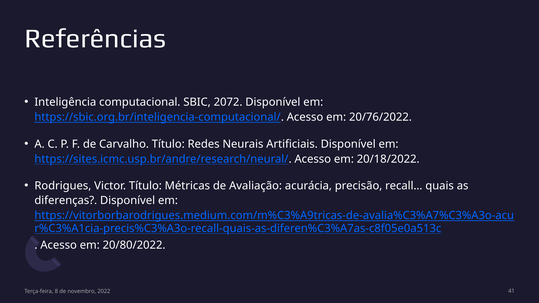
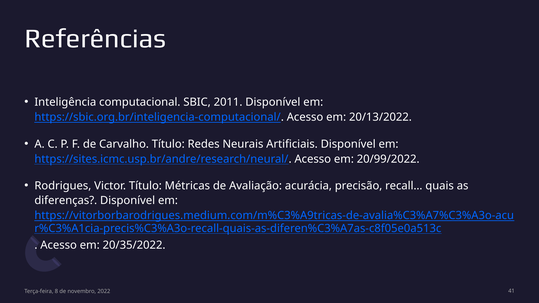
2072: 2072 -> 2011 (228, 102)
20/76/2022: 20/76/2022 -> 20/13/2022 (380, 117)
20/18/2022: 20/18/2022 -> 20/99/2022 (388, 159)
20/80/2022: 20/80/2022 -> 20/35/2022 (134, 245)
